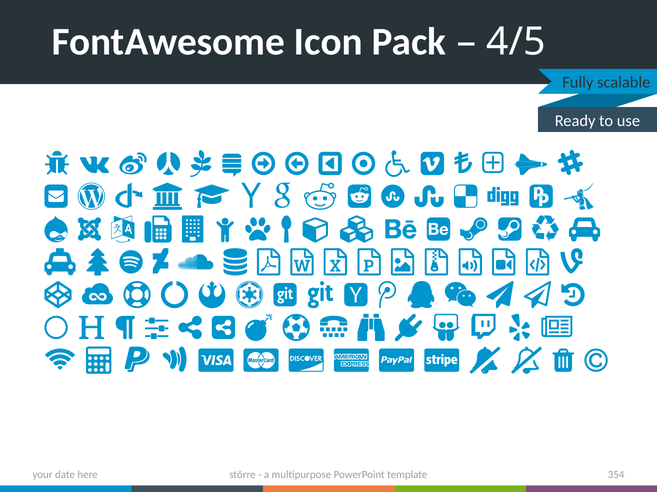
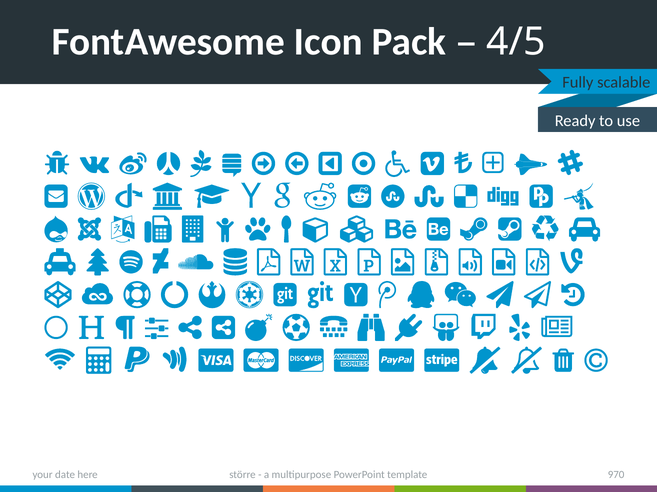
354: 354 -> 970 (616, 475)
